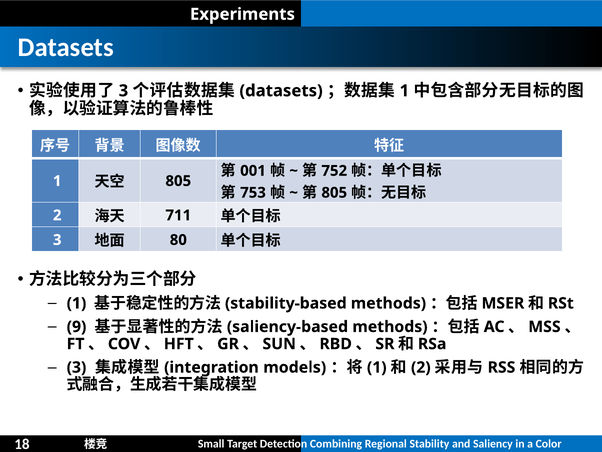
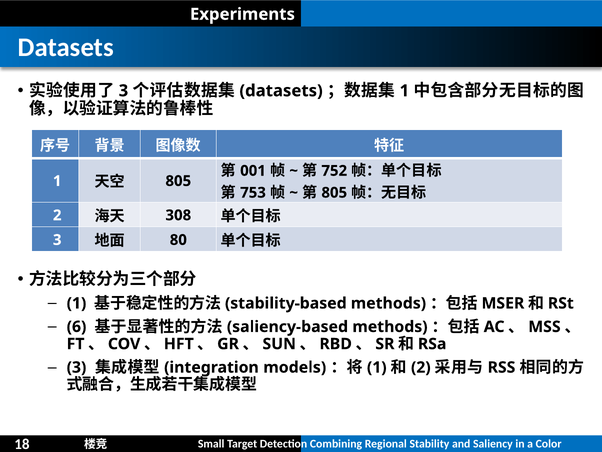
711: 711 -> 308 (178, 215)
9: 9 -> 6 (77, 326)
